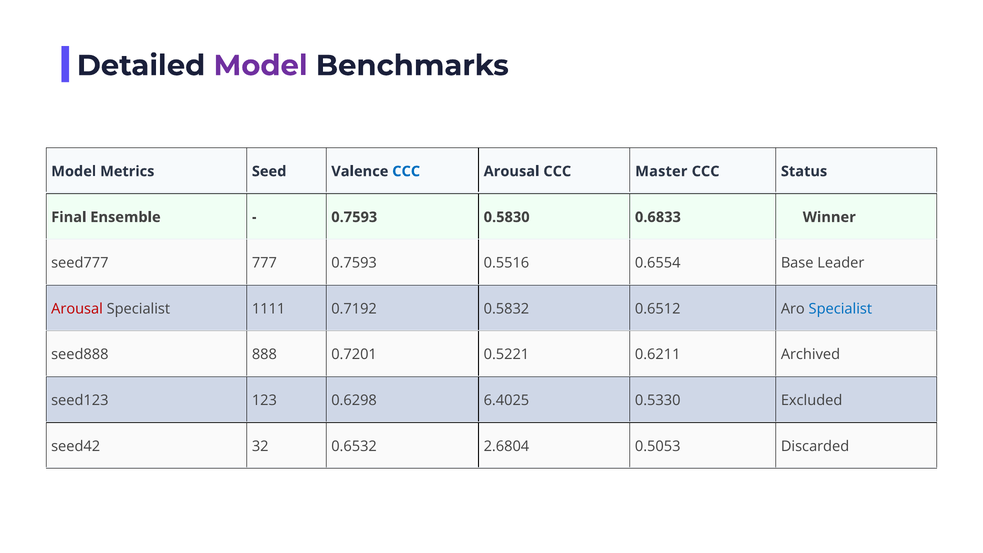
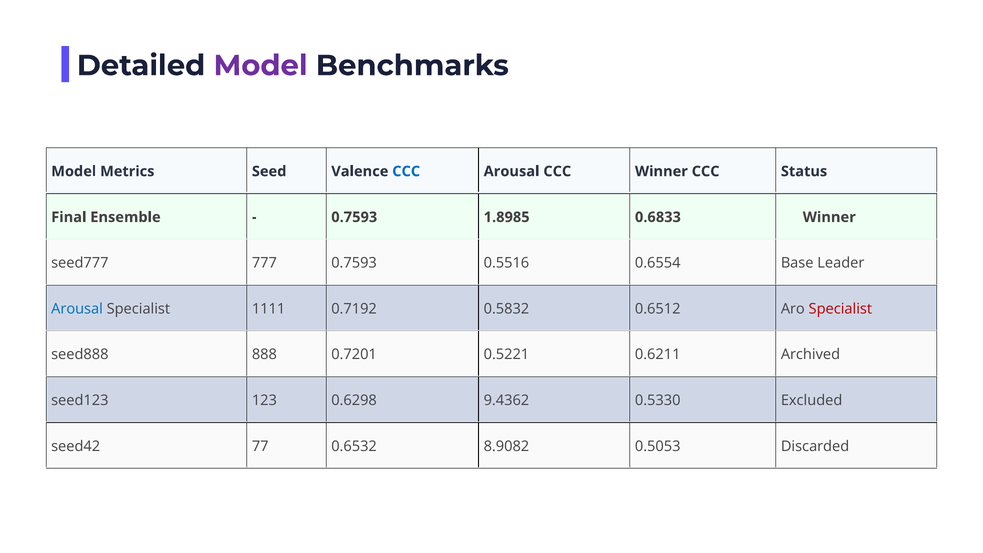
CCC Master: Master -> Winner (661, 171)
0.5830: 0.5830 -> 1.8985 (507, 217)
Arousal colour: red -> blue (77, 309)
Specialist colour: blue -> red (840, 309)
6.4025: 6.4025 -> 9.4362 (506, 400)
32: 32 -> 77 (260, 446)
2.6804: 2.6804 -> 8.9082 (506, 446)
